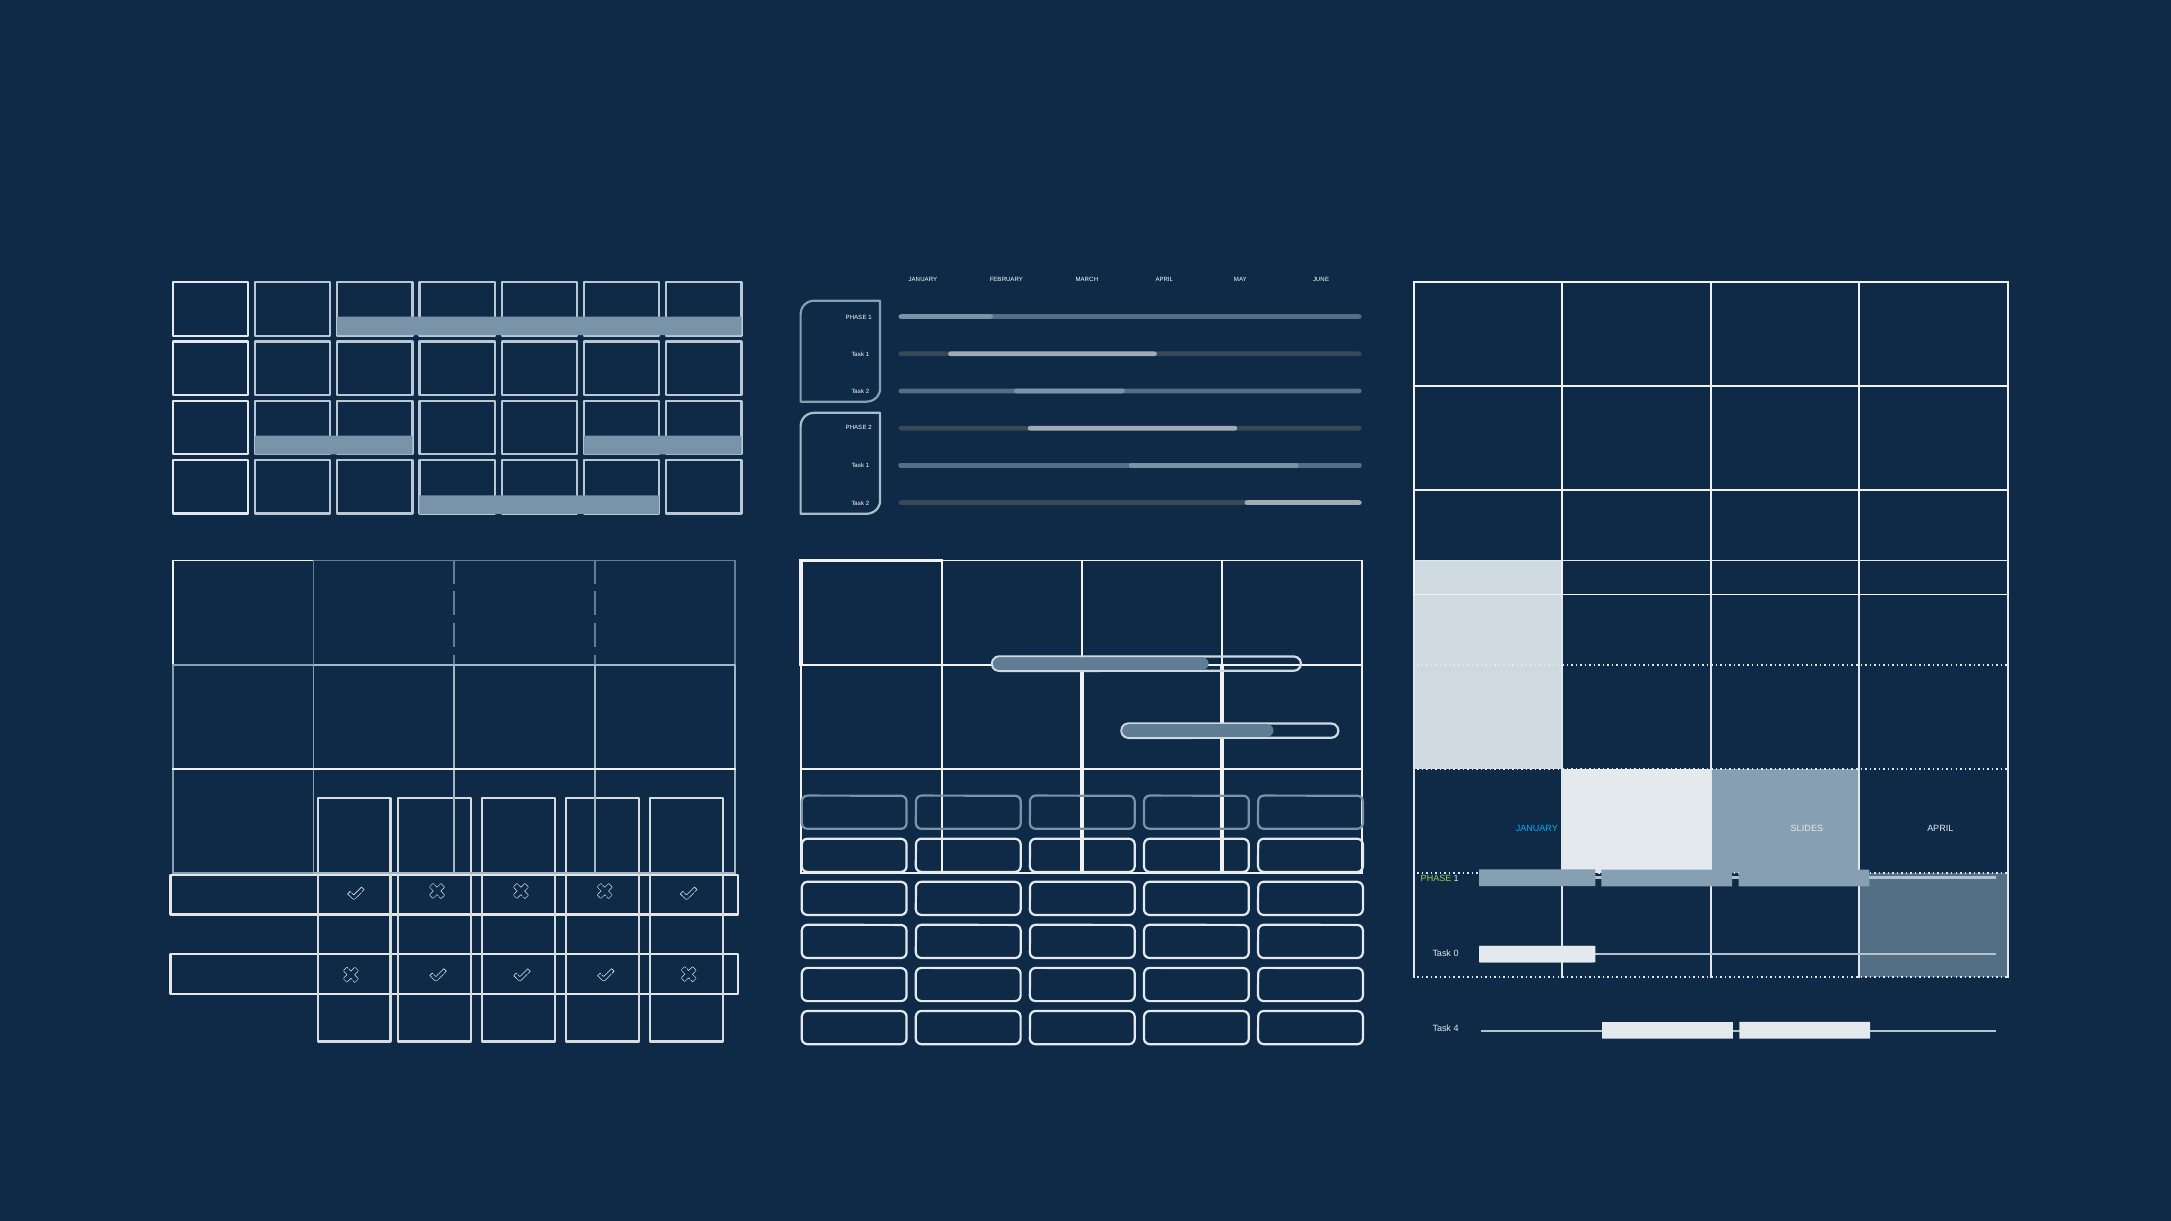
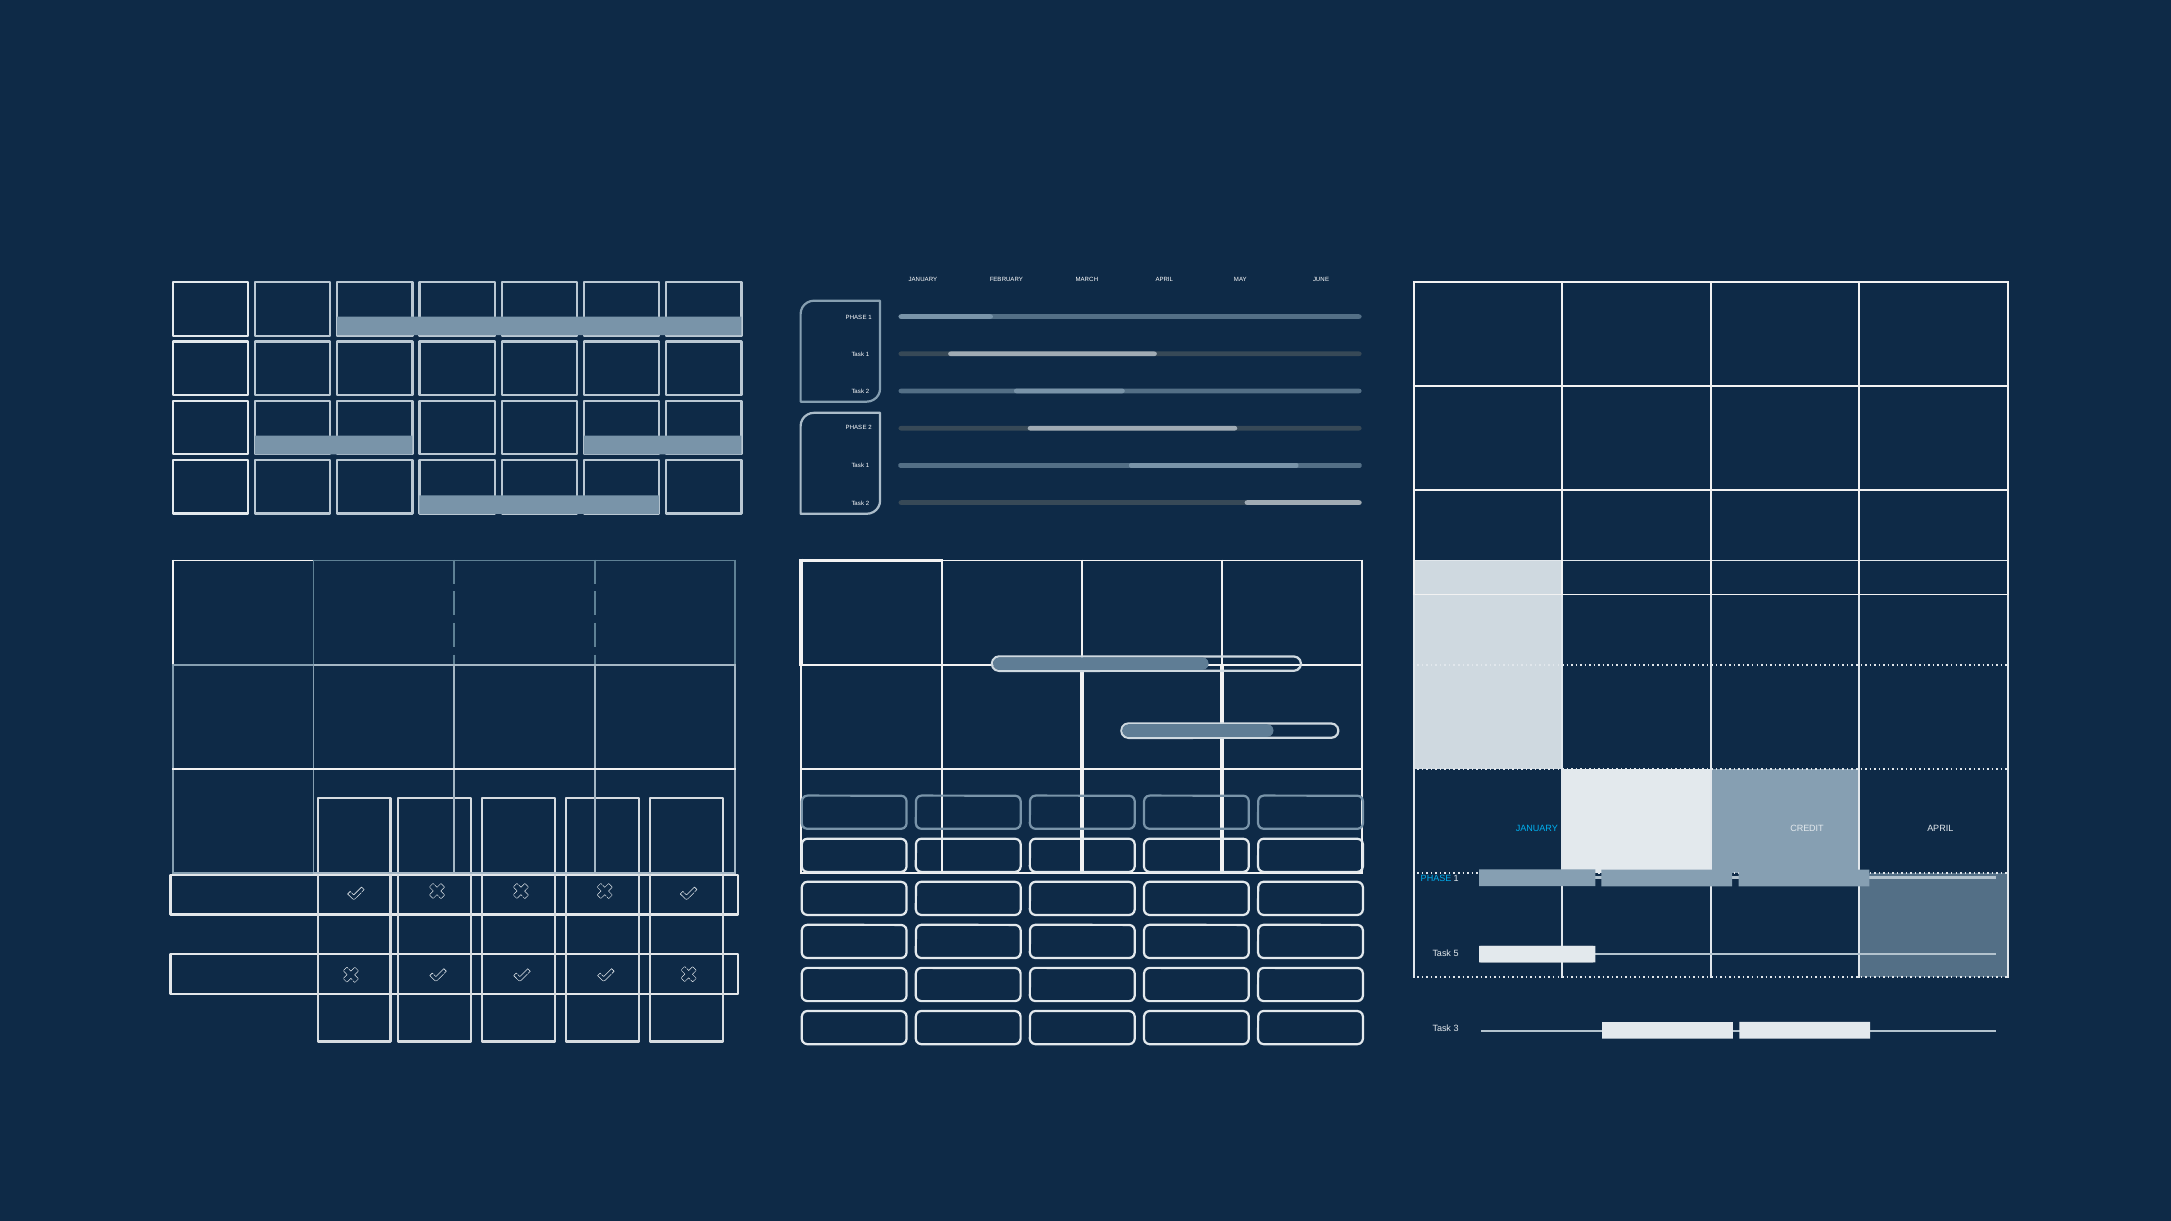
SLIDES: SLIDES -> CREDIT (1807, 828)
PHASE colour: light green -> light blue (1436, 878)
0: 0 -> 5 (1456, 953)
4: 4 -> 3 (1456, 1028)
